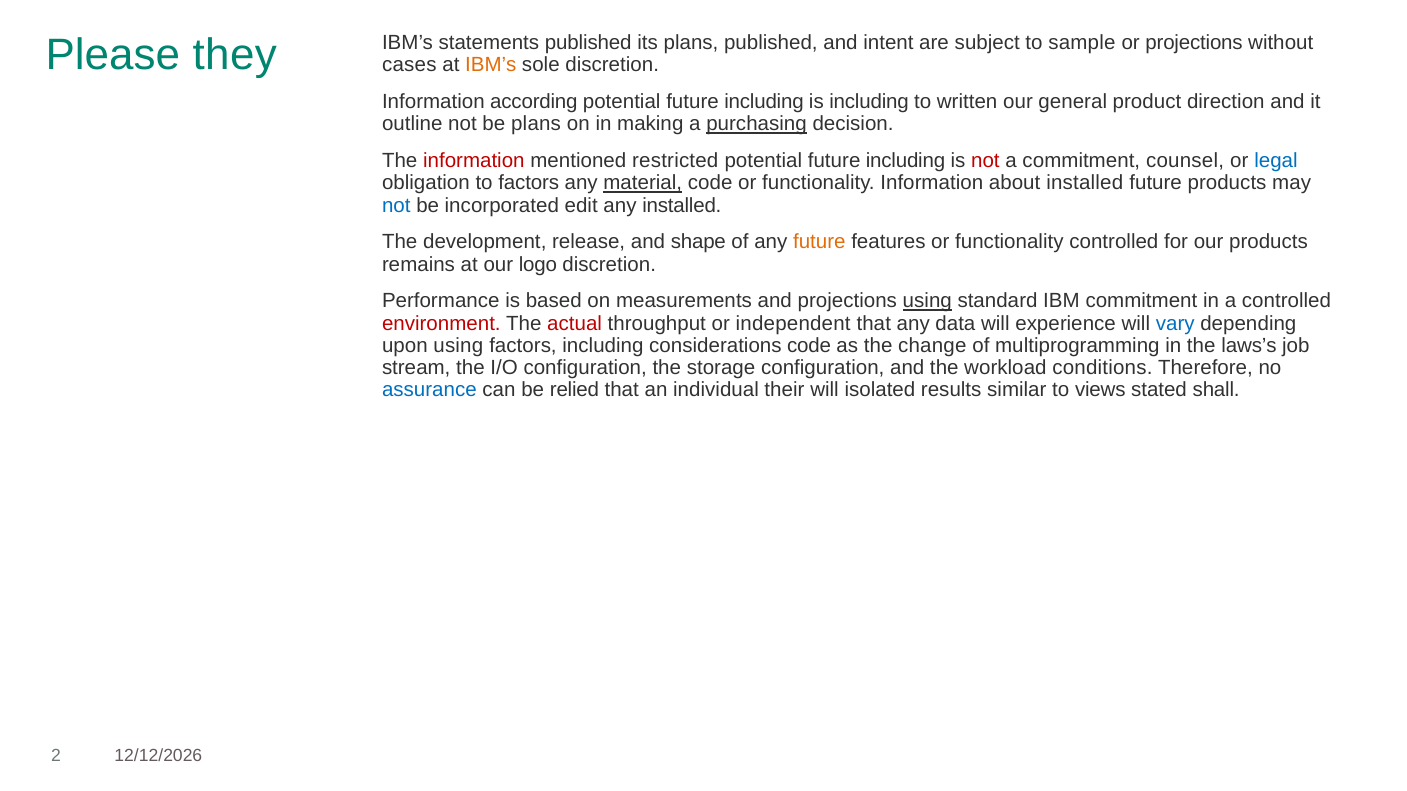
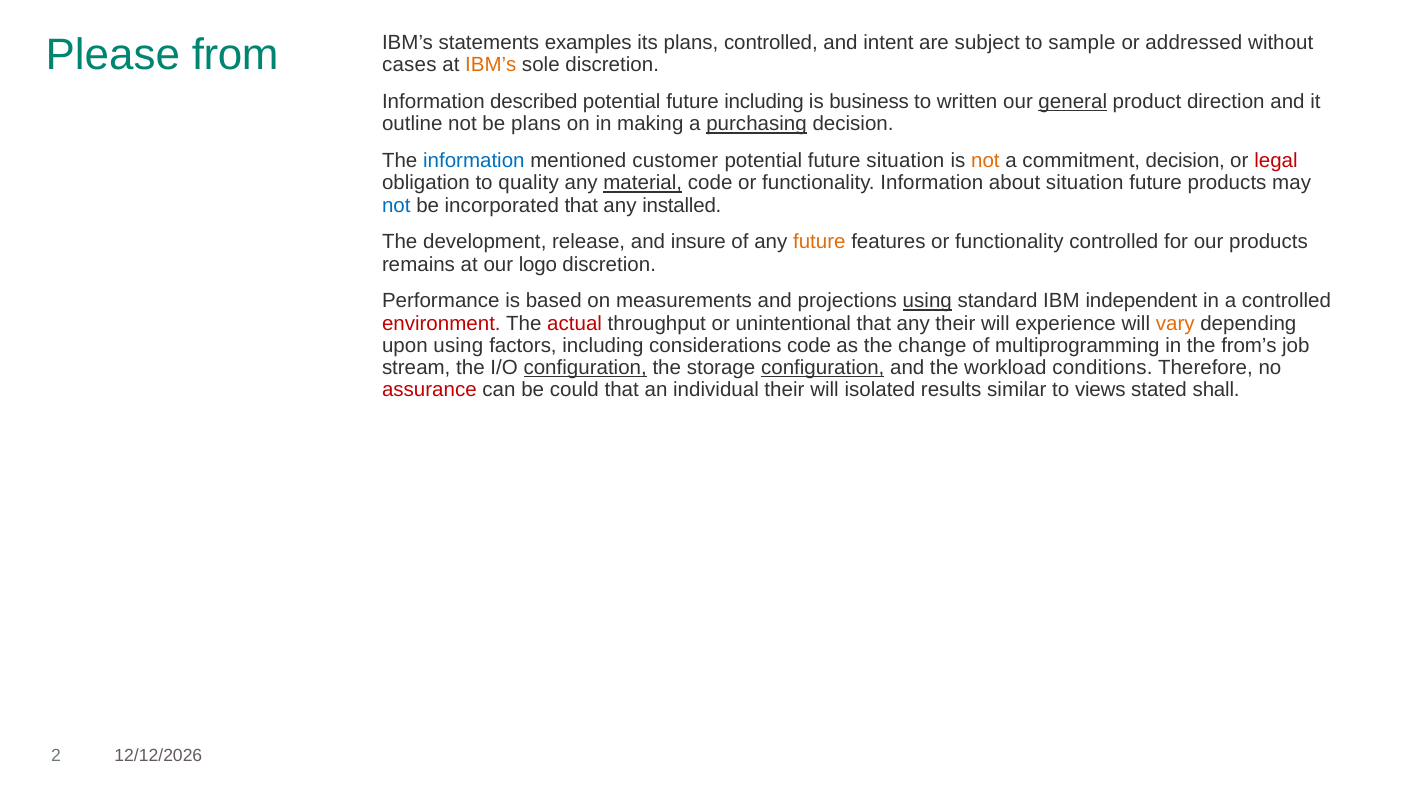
they: they -> from (235, 55)
statements published: published -> examples (588, 43)
plans published: published -> controlled (771, 43)
or projections: projections -> addressed (1194, 43)
according: according -> described (534, 102)
is including: including -> business (869, 102)
general underline: none -> present (1073, 102)
information colour: red -> blue (474, 161)
restricted: restricted -> customer (675, 161)
including: including -> situation (905, 161)
not colour: red -> orange (985, 161)
commitment counsel: counsel -> decision (1185, 161)
legal colour: blue -> red (1276, 161)
to factors: factors -> quality (529, 183)
about installed: installed -> situation (1085, 183)
incorporated edit: edit -> that (581, 205)
shape: shape -> insure (698, 242)
IBM commitment: commitment -> independent (1141, 301)
independent: independent -> unintentional (793, 323)
any data: data -> their (955, 323)
vary colour: blue -> orange (1175, 323)
laws’s: laws’s -> from’s (1249, 346)
configuration underline: none -> present (585, 368)
configuration underline: none -> present (823, 368)
assurance colour: blue -> red (429, 390)
relied: relied -> could (574, 390)
